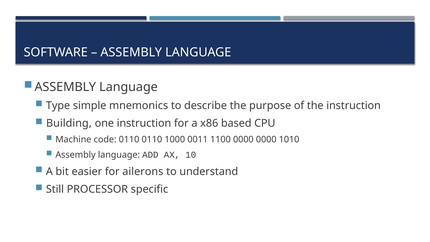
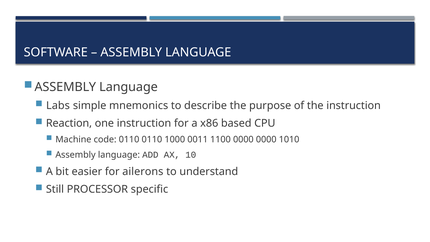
Type: Type -> Labs (58, 106)
Building: Building -> Reaction (69, 123)
